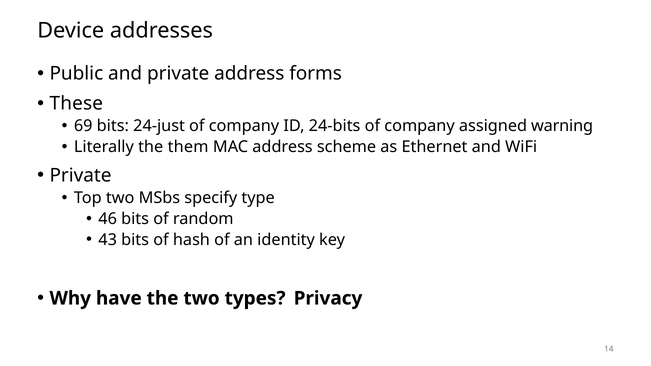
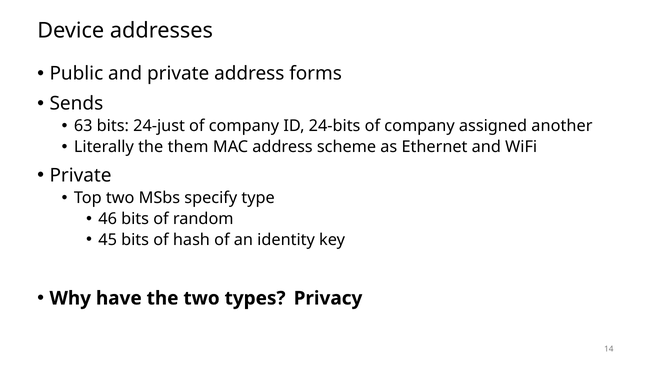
These: These -> Sends (76, 104)
69: 69 -> 63 (83, 126)
warning: warning -> another (562, 126)
43: 43 -> 45 (108, 240)
